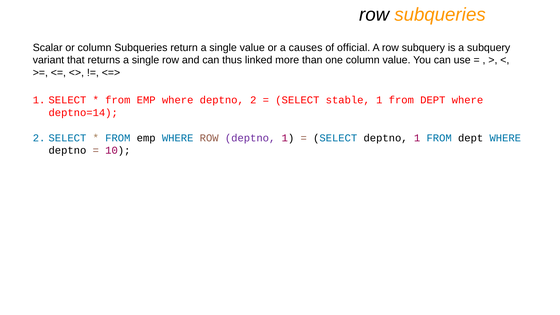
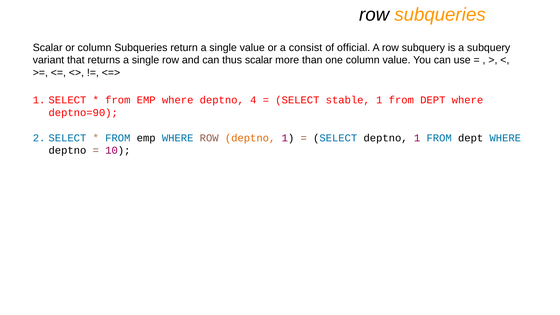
causes: causes -> consist (306, 48)
thus linked: linked -> scalar (259, 60)
deptno 2: 2 -> 4 (253, 100)
deptno=14: deptno=14 -> deptno=90 (83, 113)
deptno colour: purple -> orange (250, 138)
